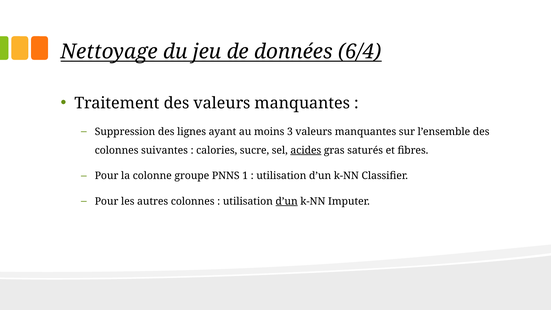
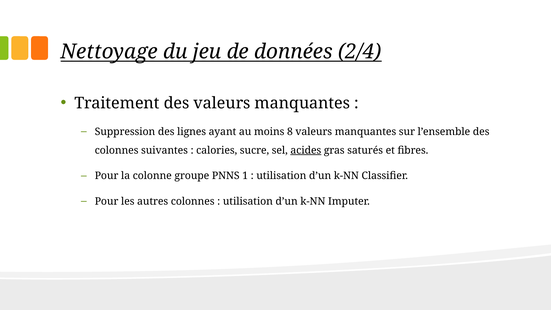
6/4: 6/4 -> 2/4 (360, 52)
3: 3 -> 8 (290, 132)
d’un underline: present -> none (287, 201)
